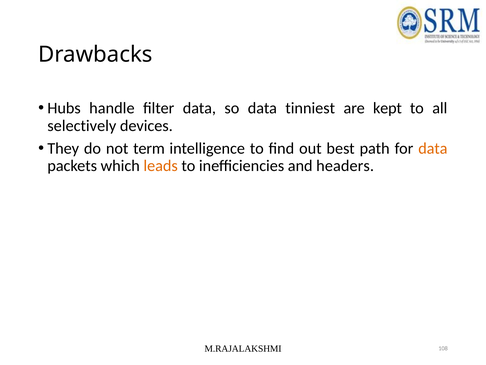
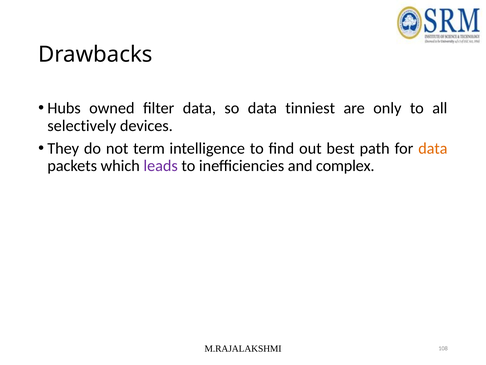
handle: handle -> owned (112, 108)
kept: kept -> only (387, 108)
leads colour: orange -> purple (161, 166)
headers: headers -> complex (345, 166)
